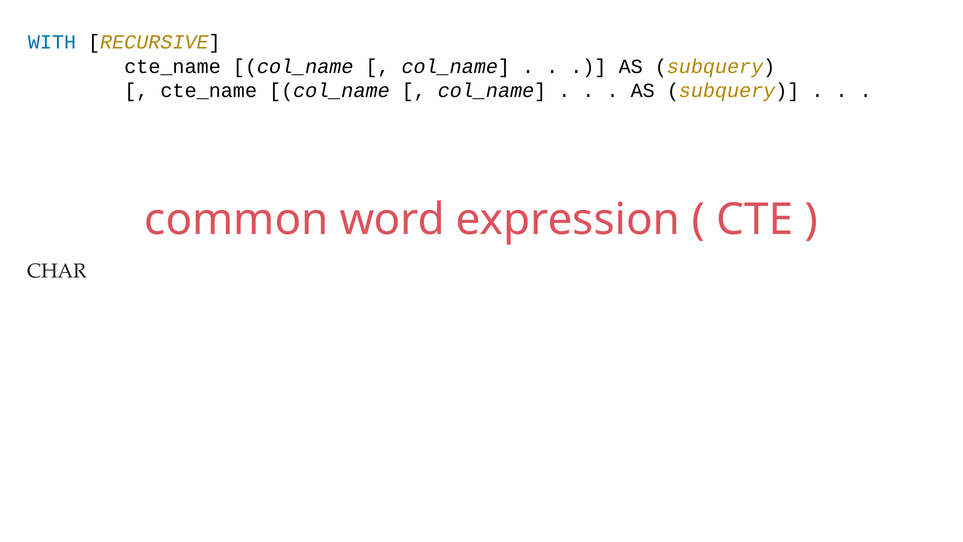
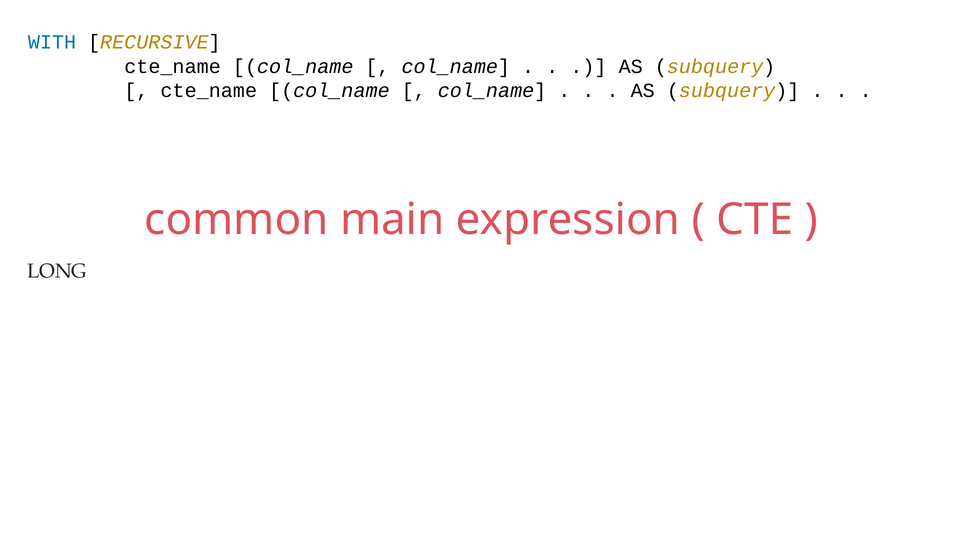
word: word -> main (392, 220)
CHAR: CHAR -> LONG (57, 271)
